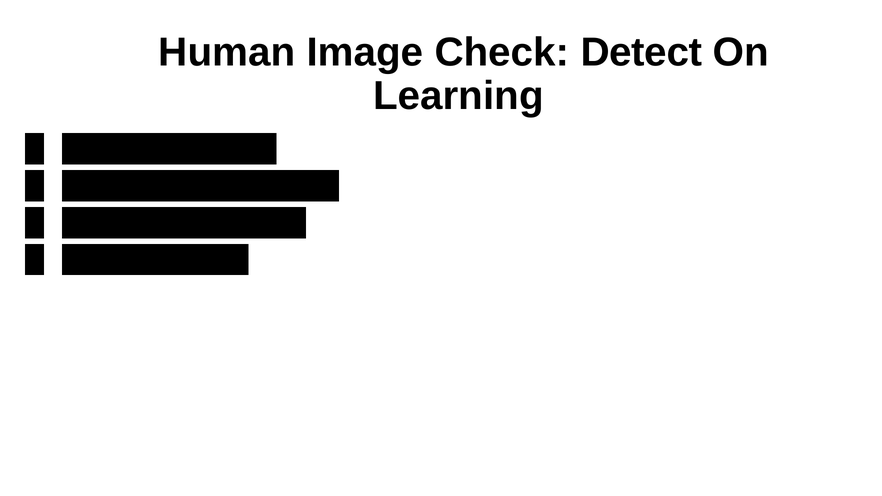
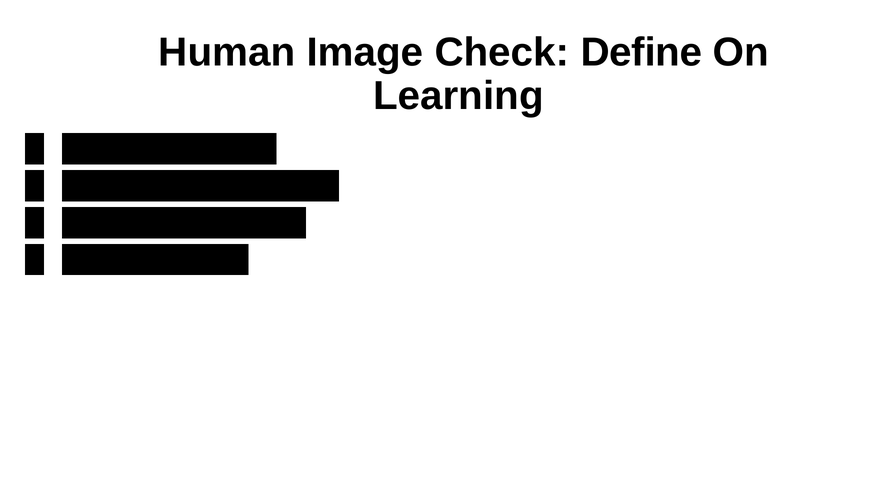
Detect: Detect -> Define (641, 52)
